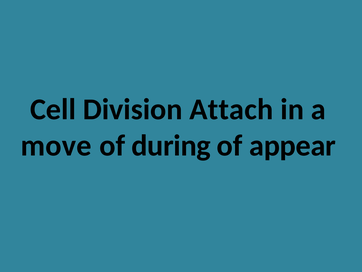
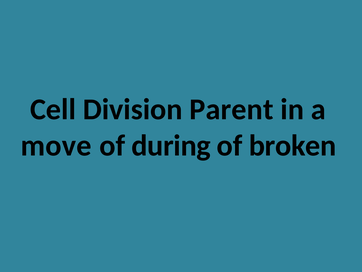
Attach: Attach -> Parent (231, 109)
appear: appear -> broken (293, 145)
